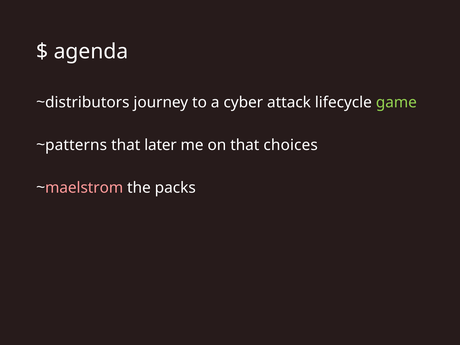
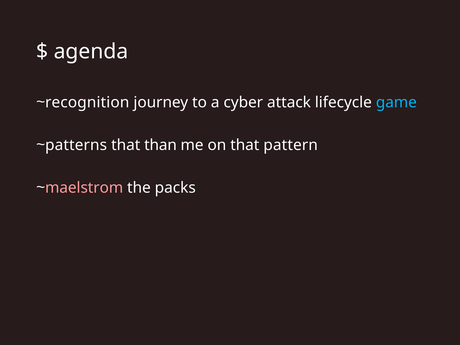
distributors: distributors -> recognition (87, 102)
game colour: light green -> light blue (396, 102)
later: later -> than (161, 145)
choices: choices -> pattern (291, 145)
